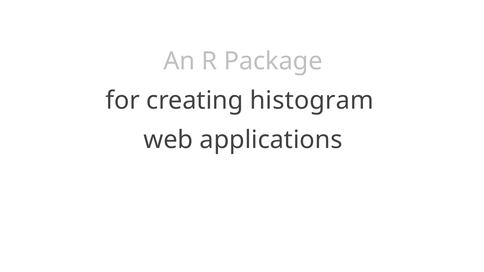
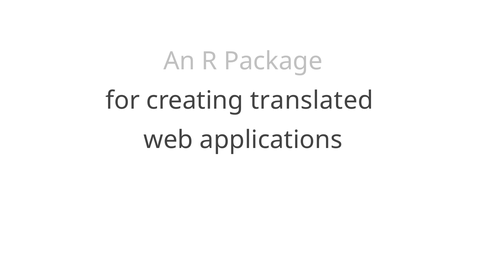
histogram: histogram -> translated (312, 101)
